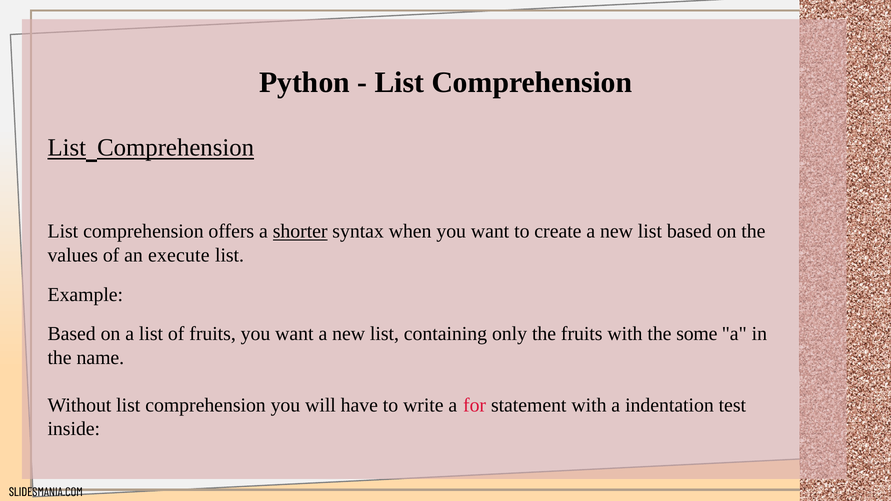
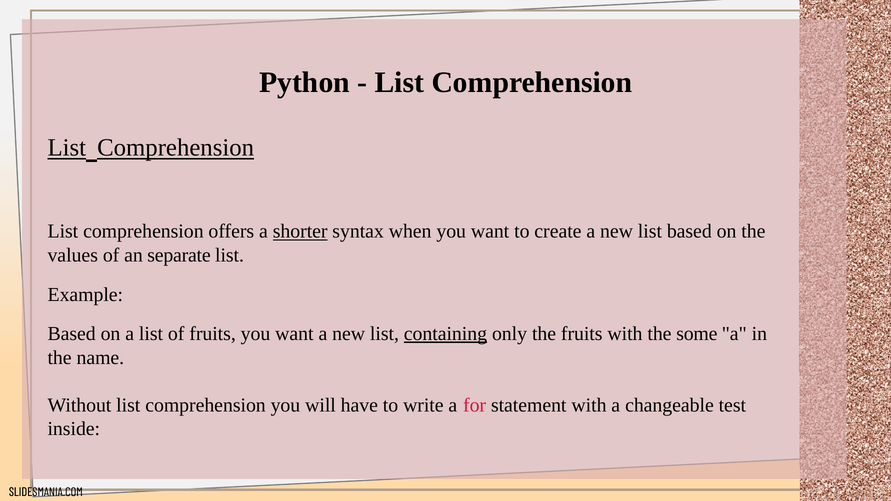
execute: execute -> separate (179, 255)
containing underline: none -> present (445, 334)
indentation: indentation -> changeable (669, 405)
